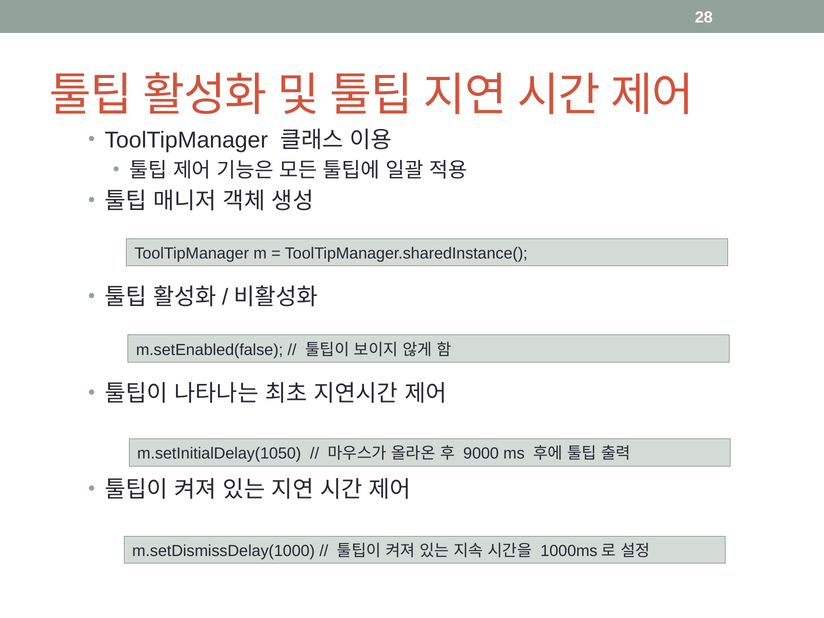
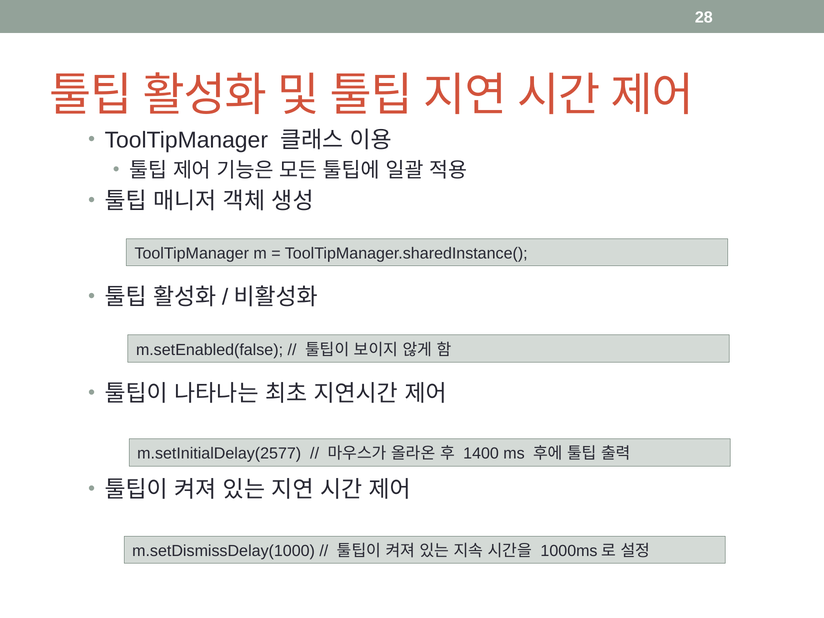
m.setInitialDelay(1050: m.setInitialDelay(1050 -> m.setInitialDelay(2577 (219, 454)
9000: 9000 -> 1400 (481, 454)
